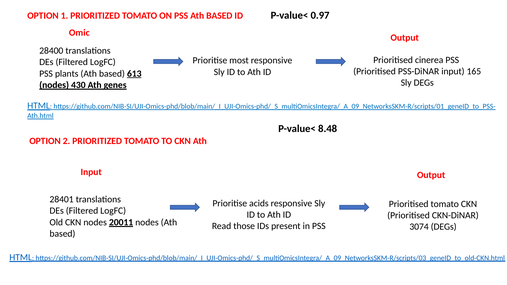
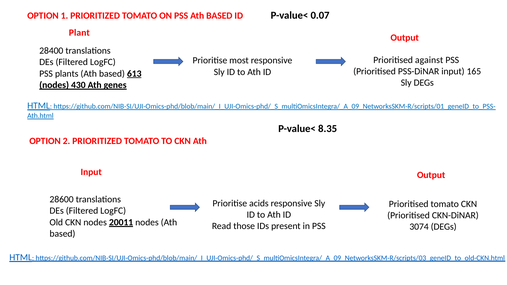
0.97: 0.97 -> 0.07 (320, 16)
Omic: Omic -> Plant (79, 33)
cinerea: cinerea -> against (429, 60)
8.48: 8.48 -> 8.35 (328, 129)
28401: 28401 -> 28600 (62, 200)
